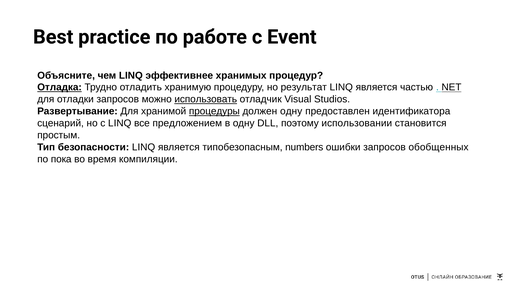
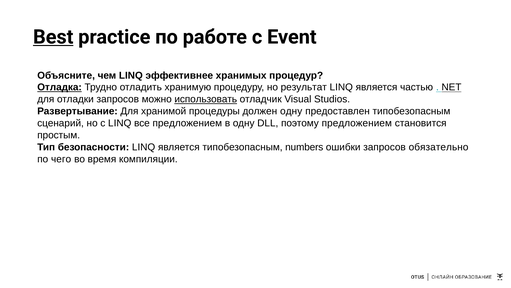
Best underline: none -> present (53, 37)
процедуры underline: present -> none (214, 111)
предоставлен идентификатора: идентификатора -> типобезопасным (411, 111)
поэтому использовании: использовании -> предложением (357, 123)
обобщенных: обобщенных -> обязательно (439, 147)
пока: пока -> чего (61, 159)
